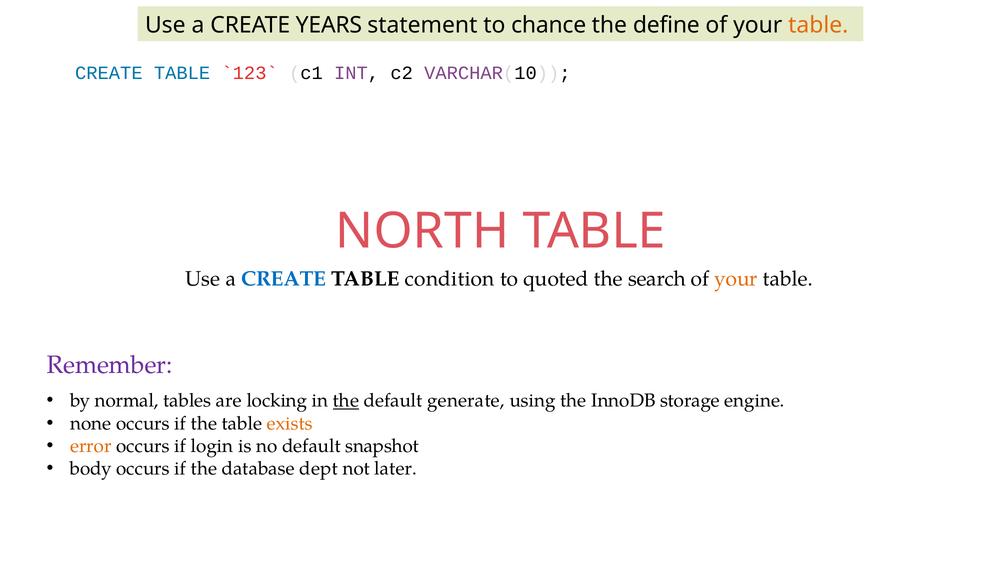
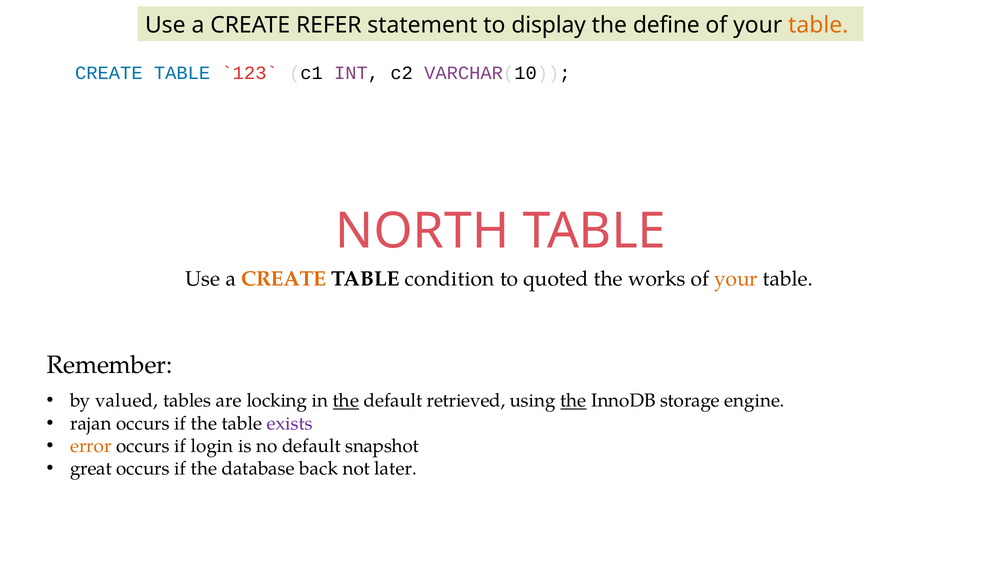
YEARS: YEARS -> REFER (329, 25)
chance: chance -> display (549, 25)
CREATE colour: blue -> orange (284, 279)
search: search -> works (657, 279)
Remember colour: purple -> black (110, 365)
normal: normal -> valued (127, 401)
generate: generate -> retrieved (466, 401)
the underline: none -> present (573, 401)
none: none -> rajan (91, 423)
exists colour: orange -> purple (290, 423)
body: body -> great (91, 468)
dept: dept -> back (319, 468)
